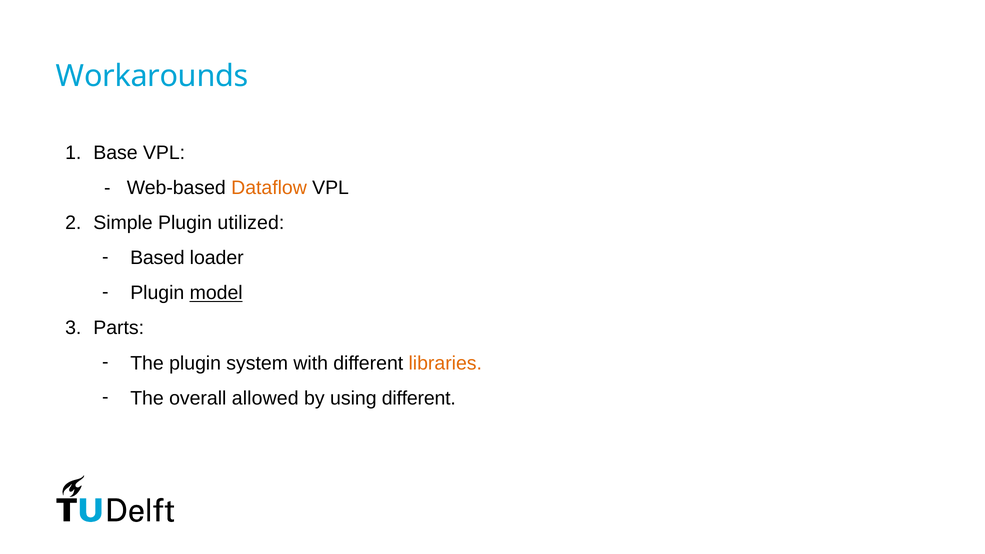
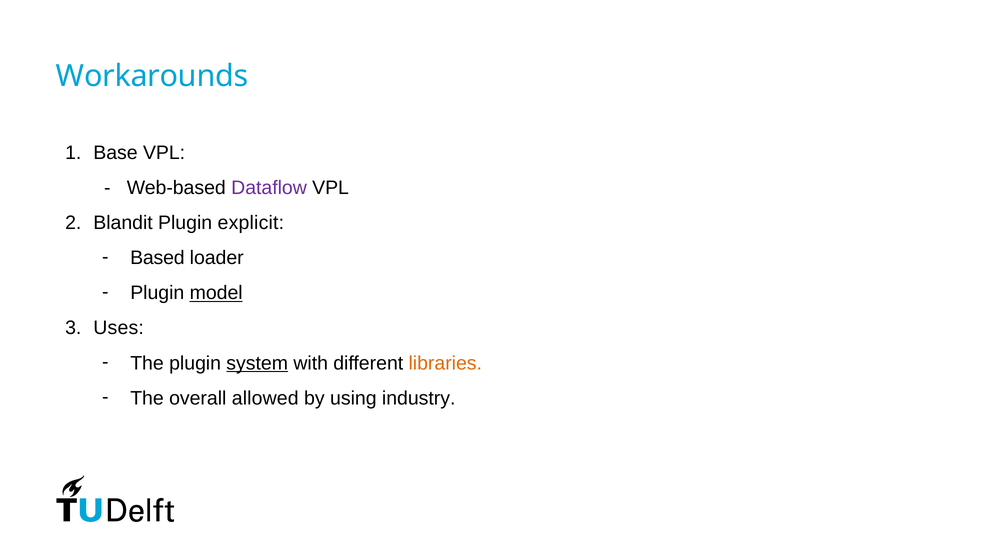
Dataflow colour: orange -> purple (269, 188)
Simple: Simple -> Blandit (123, 223)
utilized: utilized -> explicit (251, 223)
Parts: Parts -> Uses (119, 328)
system underline: none -> present (257, 363)
using different: different -> industry (419, 398)
